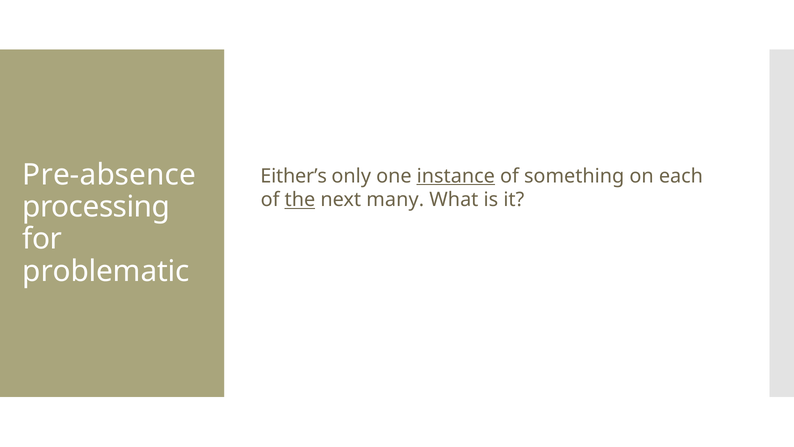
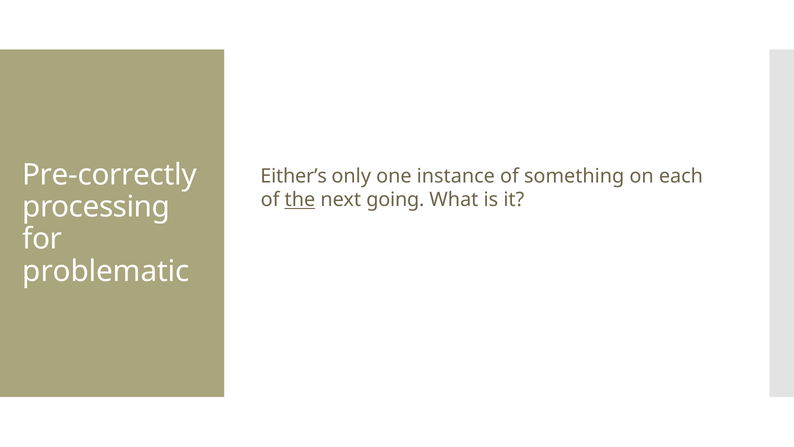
Pre-absence: Pre-absence -> Pre-correctly (109, 175)
instance underline: present -> none (456, 176)
many: many -> going (395, 200)
